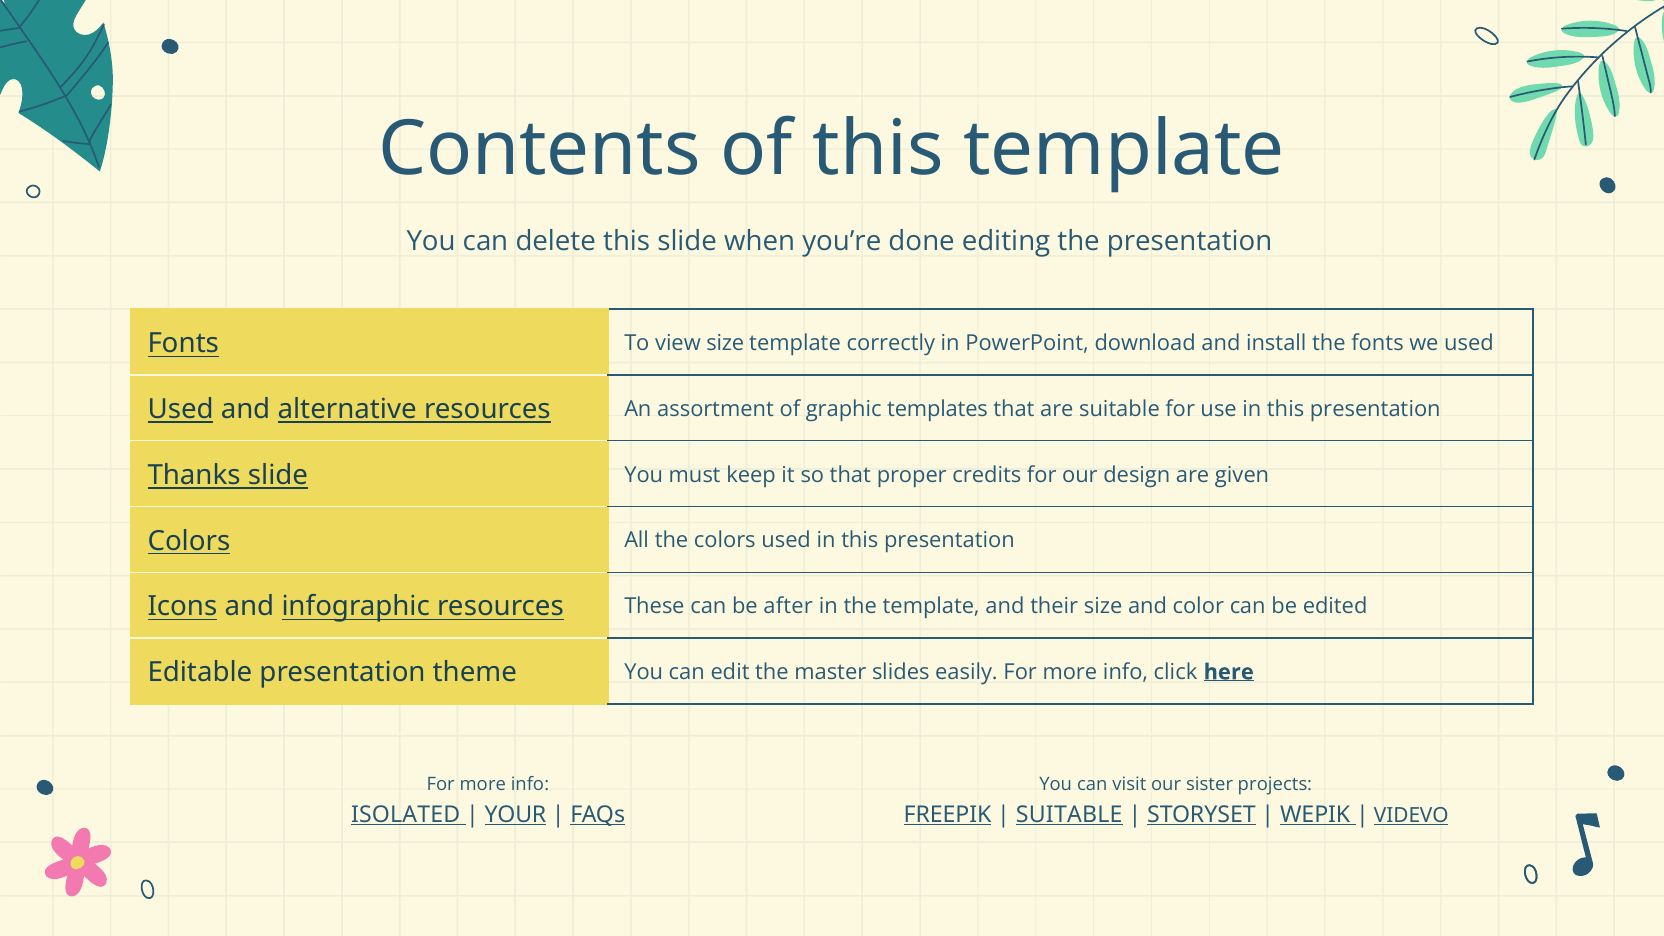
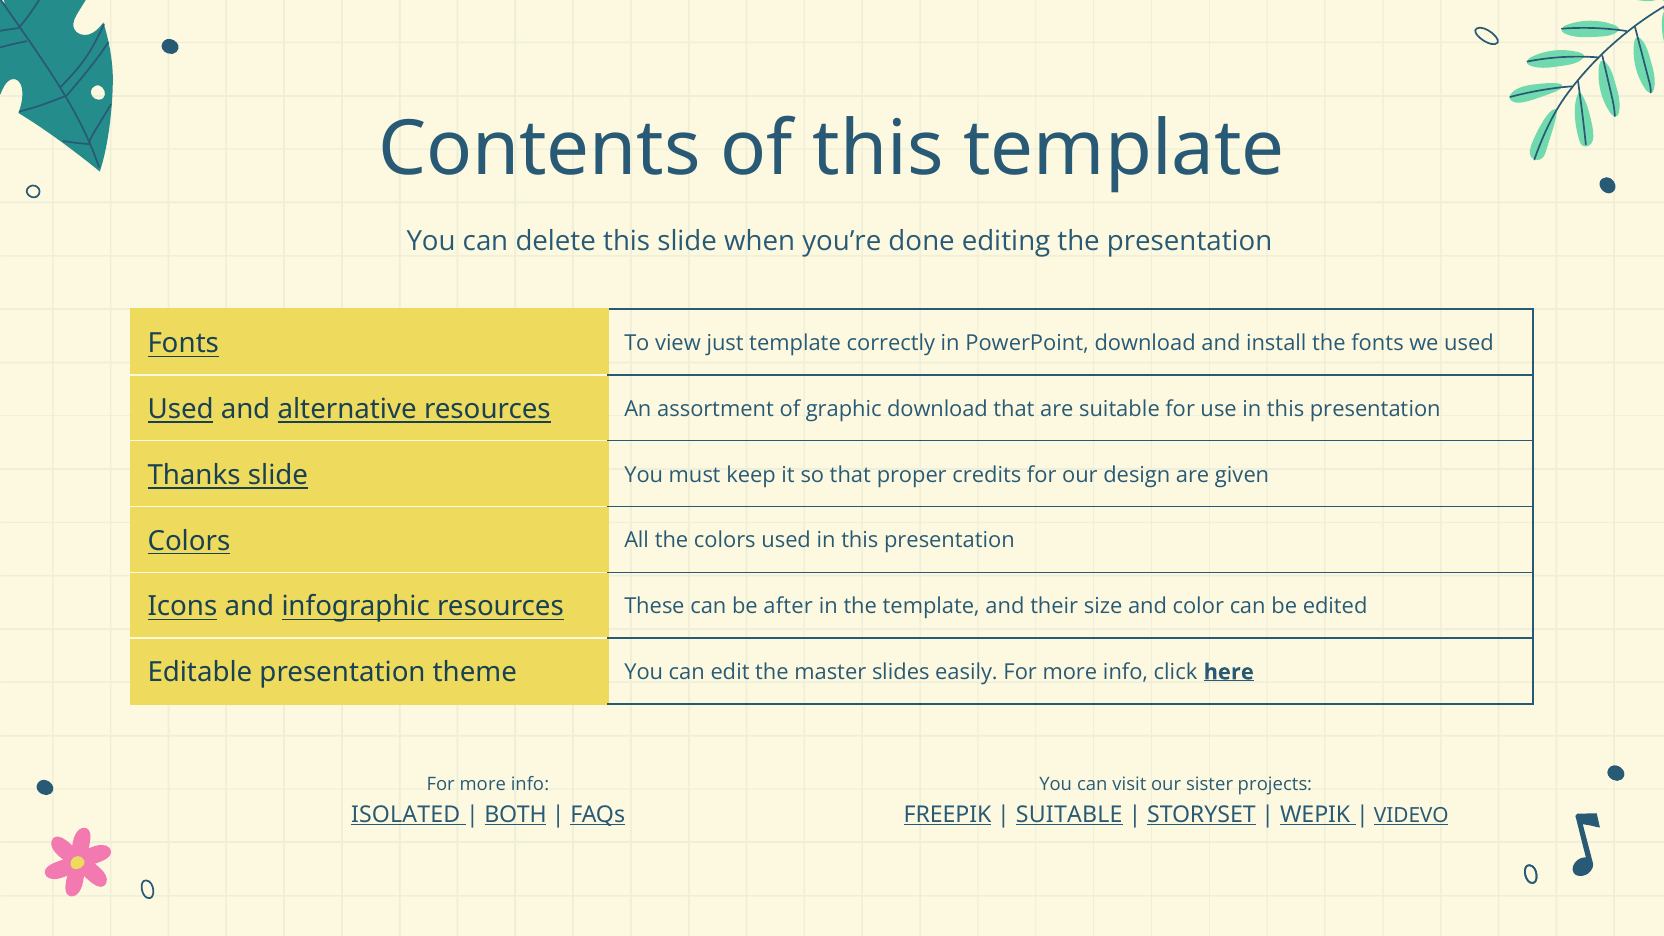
view size: size -> just (725, 343)
graphic templates: templates -> download (937, 409)
YOUR: YOUR -> BOTH (515, 814)
